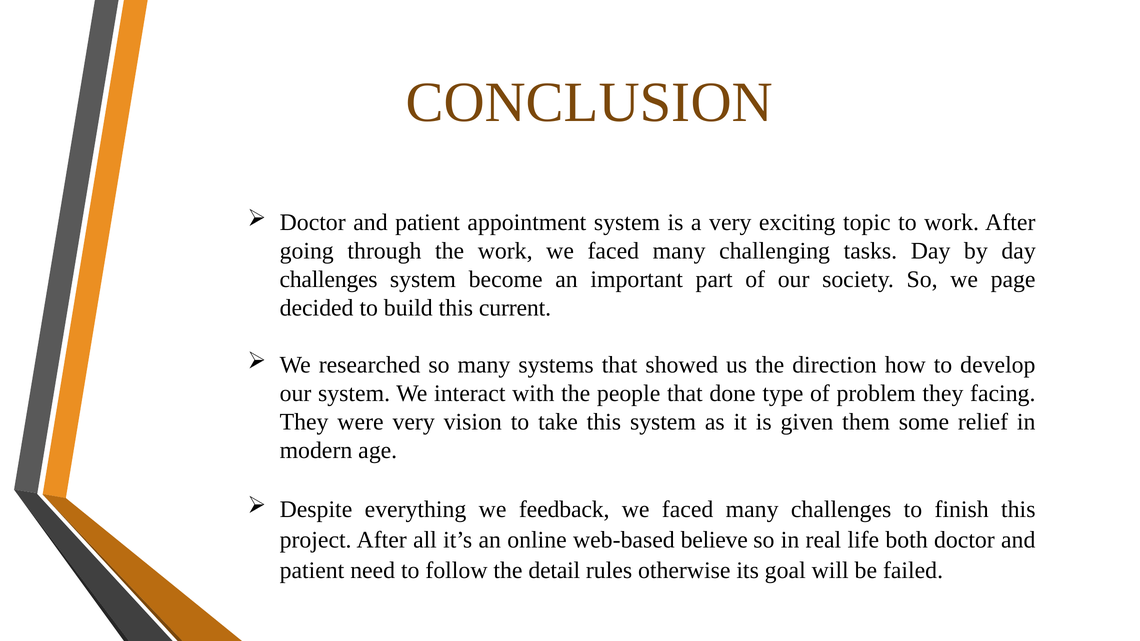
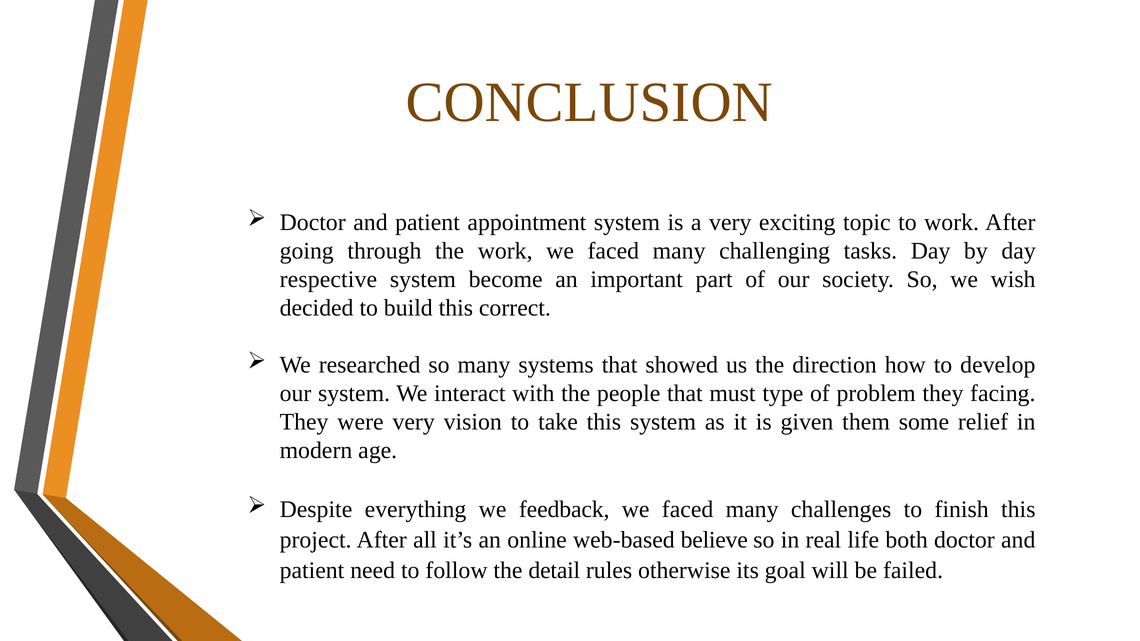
challenges: challenges -> respective (328, 279)
page: page -> wish (1013, 279)
current: current -> correct (515, 308)
done: done -> must (732, 393)
